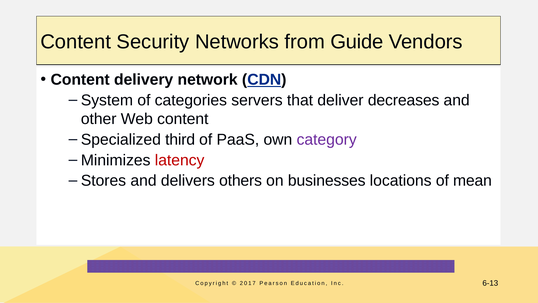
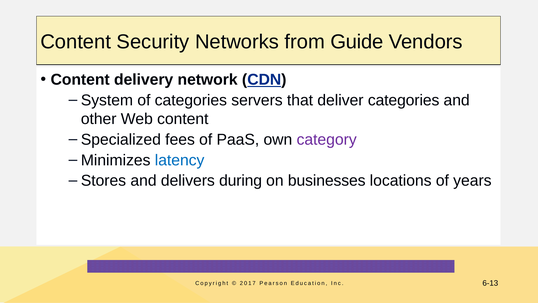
deliver decreases: decreases -> categories (404, 100)
third: third -> fees (180, 139)
latency colour: red -> blue (180, 160)
others: others -> during (241, 181)
mean: mean -> years (472, 181)
